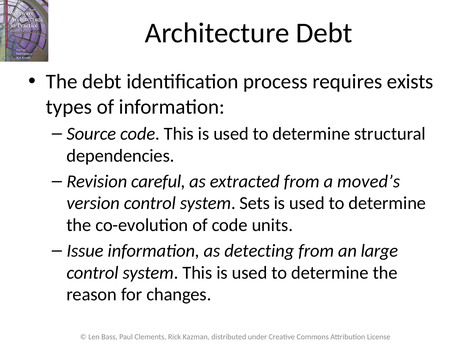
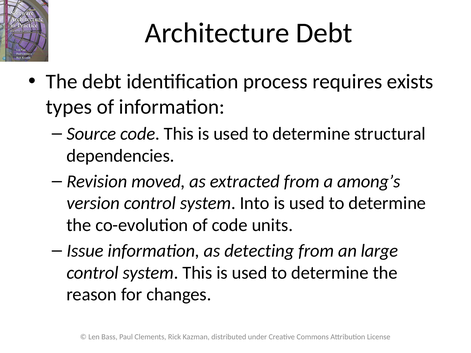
careful: careful -> moved (158, 181)
moved’s: moved’s -> among’s (369, 181)
Sets: Sets -> Into (255, 203)
